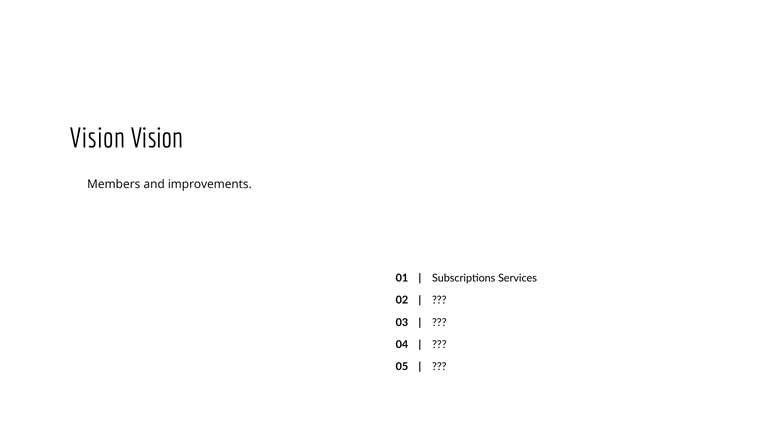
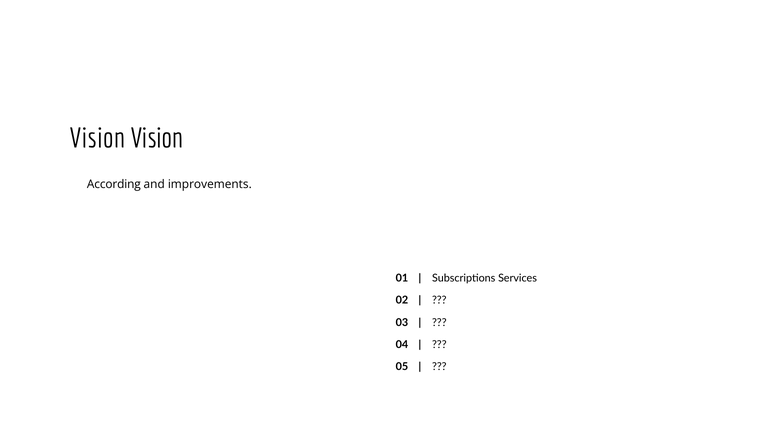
Members: Members -> According (114, 184)
